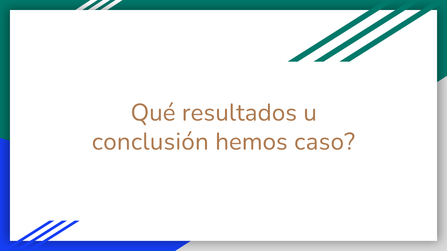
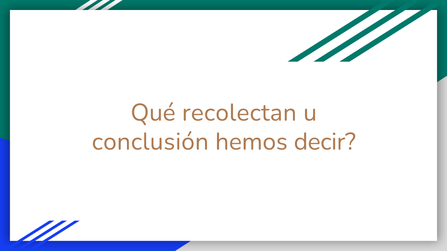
resultados: resultados -> recolectan (239, 113)
caso: caso -> decir (325, 142)
